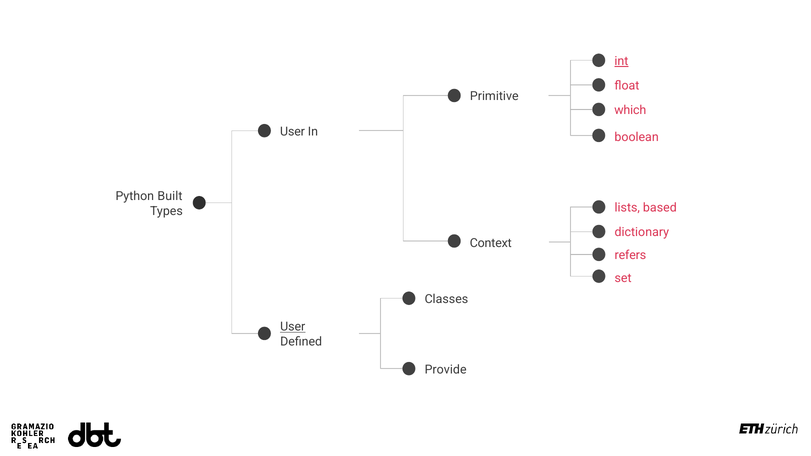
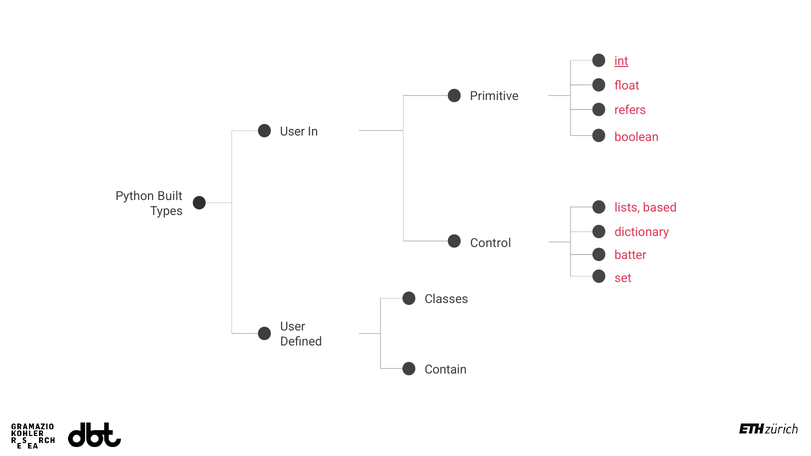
which: which -> refers (630, 110)
Context: Context -> Control (491, 243)
refers: refers -> batter (630, 255)
User underline: present -> none (293, 327)
Provide: Provide -> Contain (446, 370)
